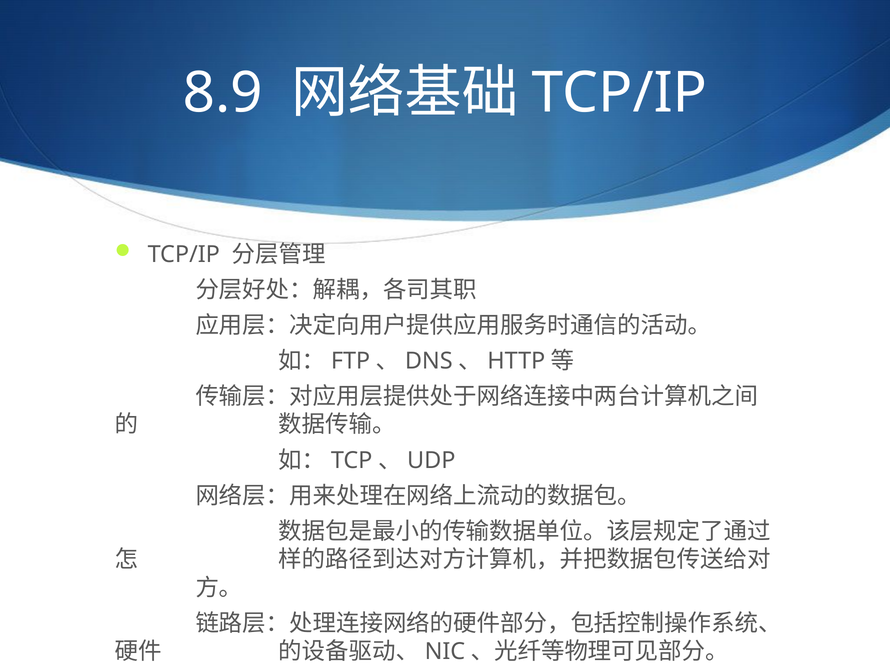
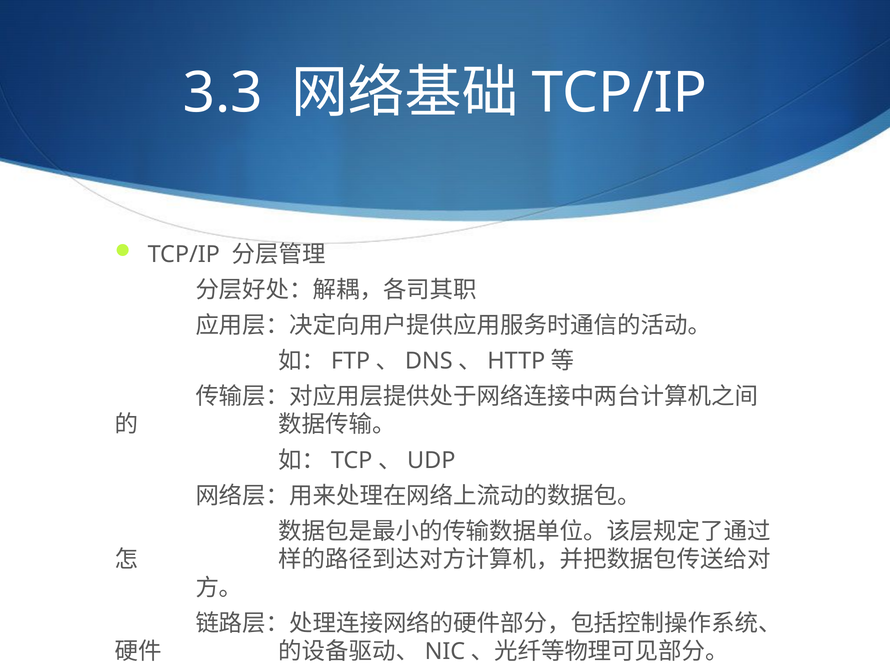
8.9: 8.9 -> 3.3 (223, 93)
